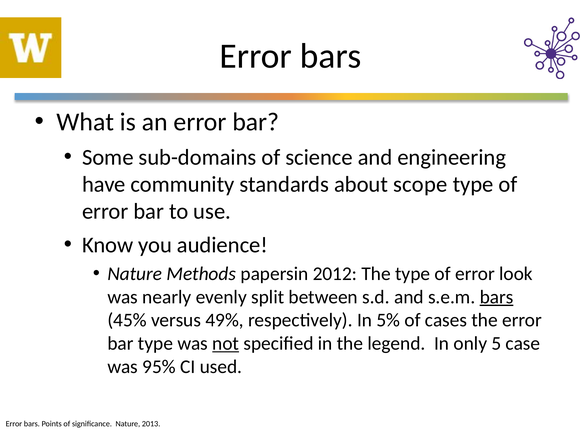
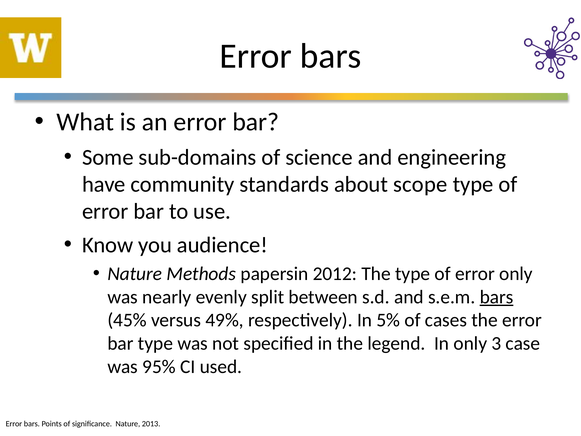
error look: look -> only (516, 274)
not underline: present -> none (226, 343)
5: 5 -> 3 (496, 343)
